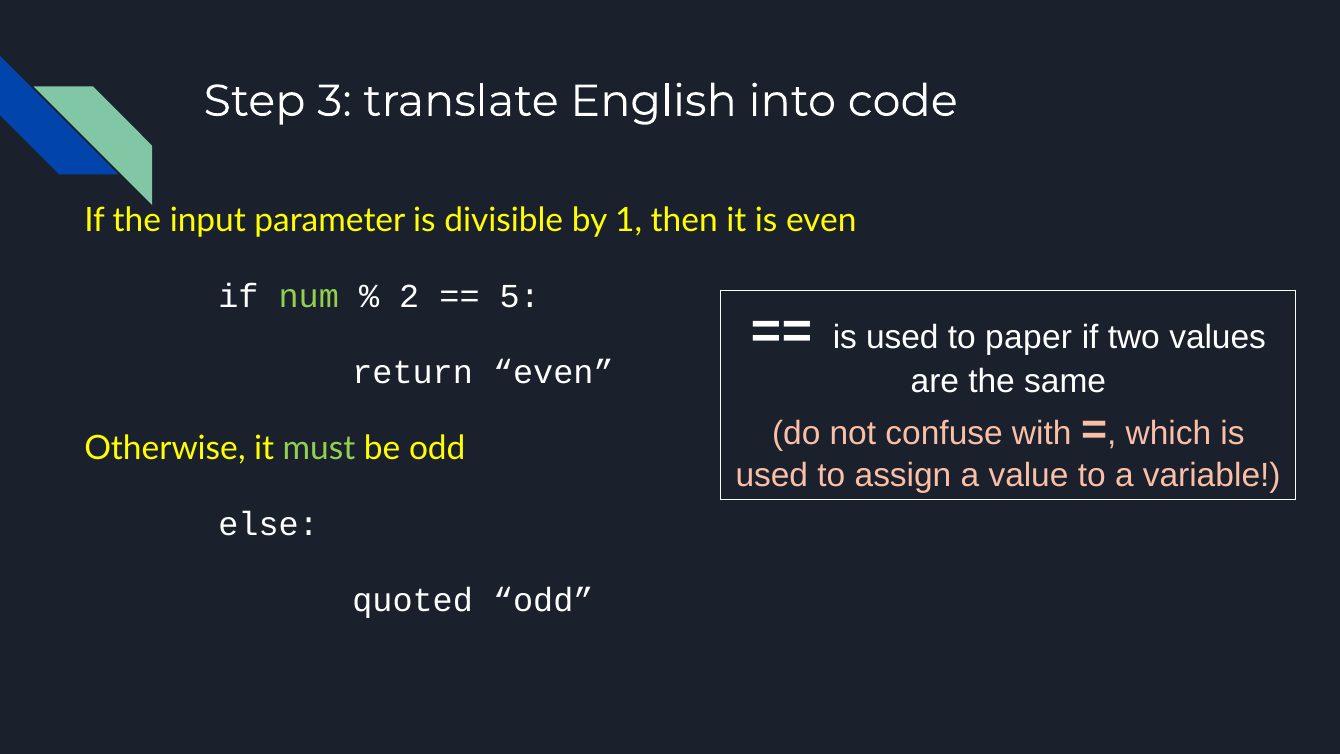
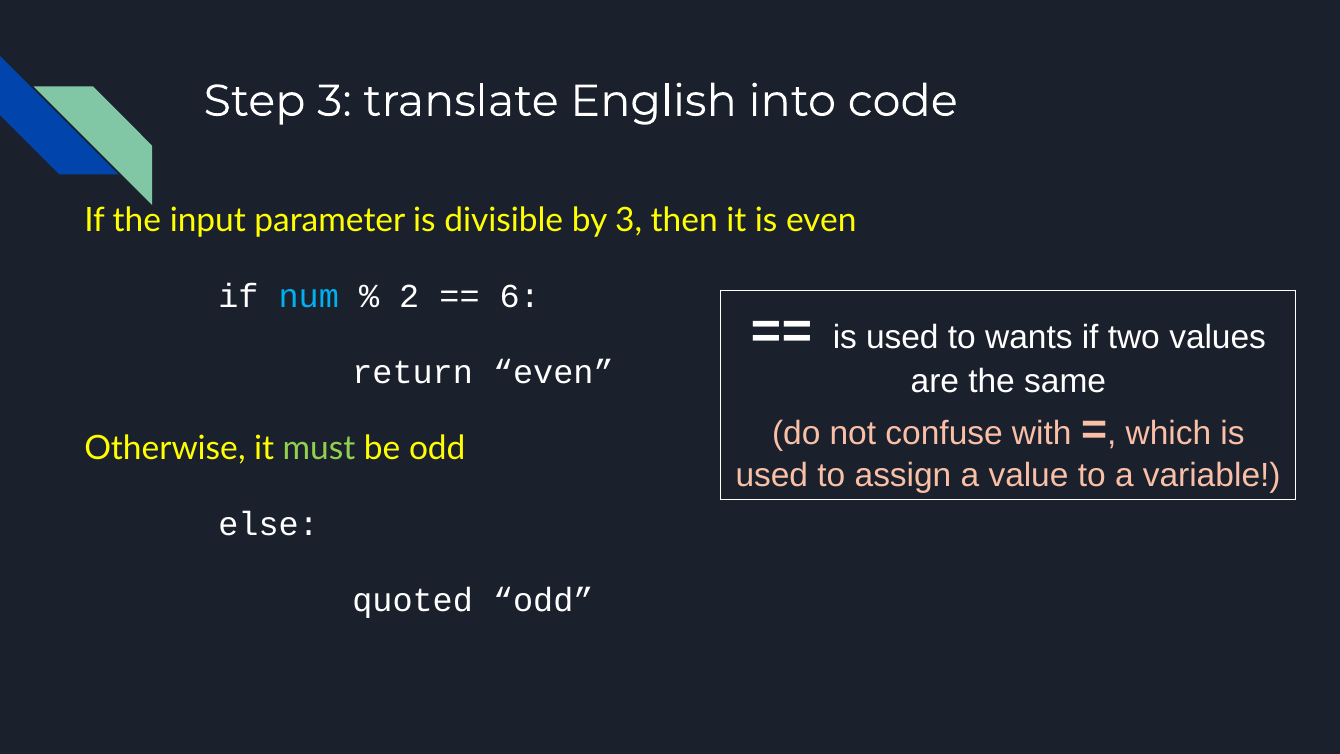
by 1: 1 -> 3 (629, 220)
num colour: light green -> light blue (309, 296)
5: 5 -> 6 (520, 296)
paper: paper -> wants (1029, 338)
